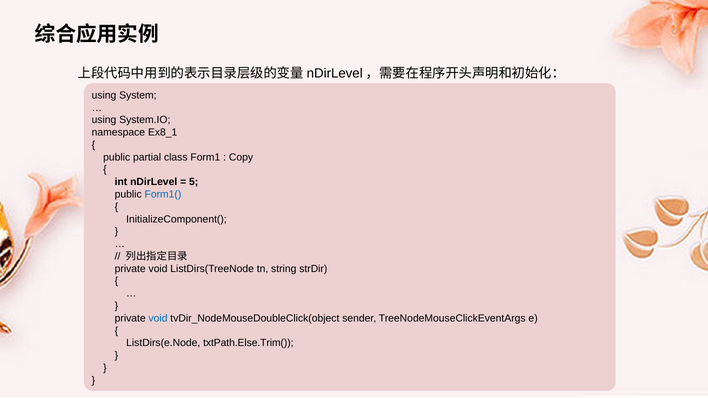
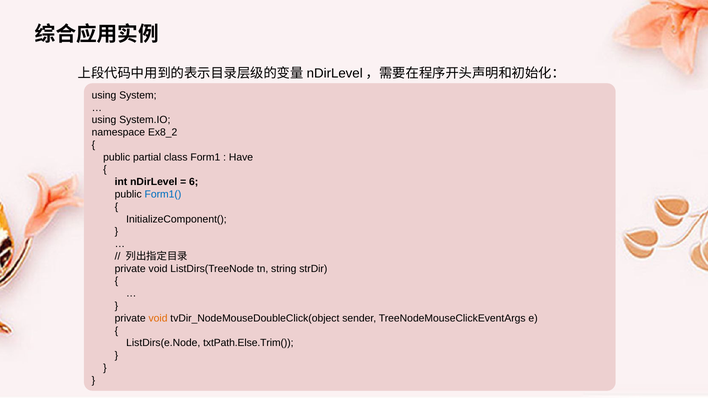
Ex8_1: Ex8_1 -> Ex8_2 (163, 132)
Copy: Copy -> Have (241, 157)
5: 5 -> 6 (194, 182)
void colour: blue -> orange (158, 318)
